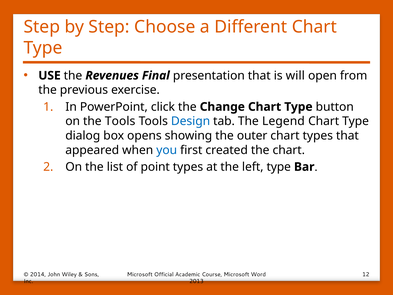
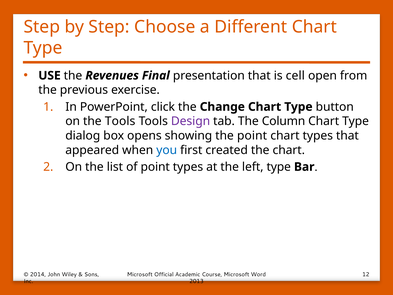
will: will -> cell (295, 76)
Design colour: blue -> purple (191, 121)
Legend: Legend -> Column (284, 121)
the outer: outer -> point (252, 136)
